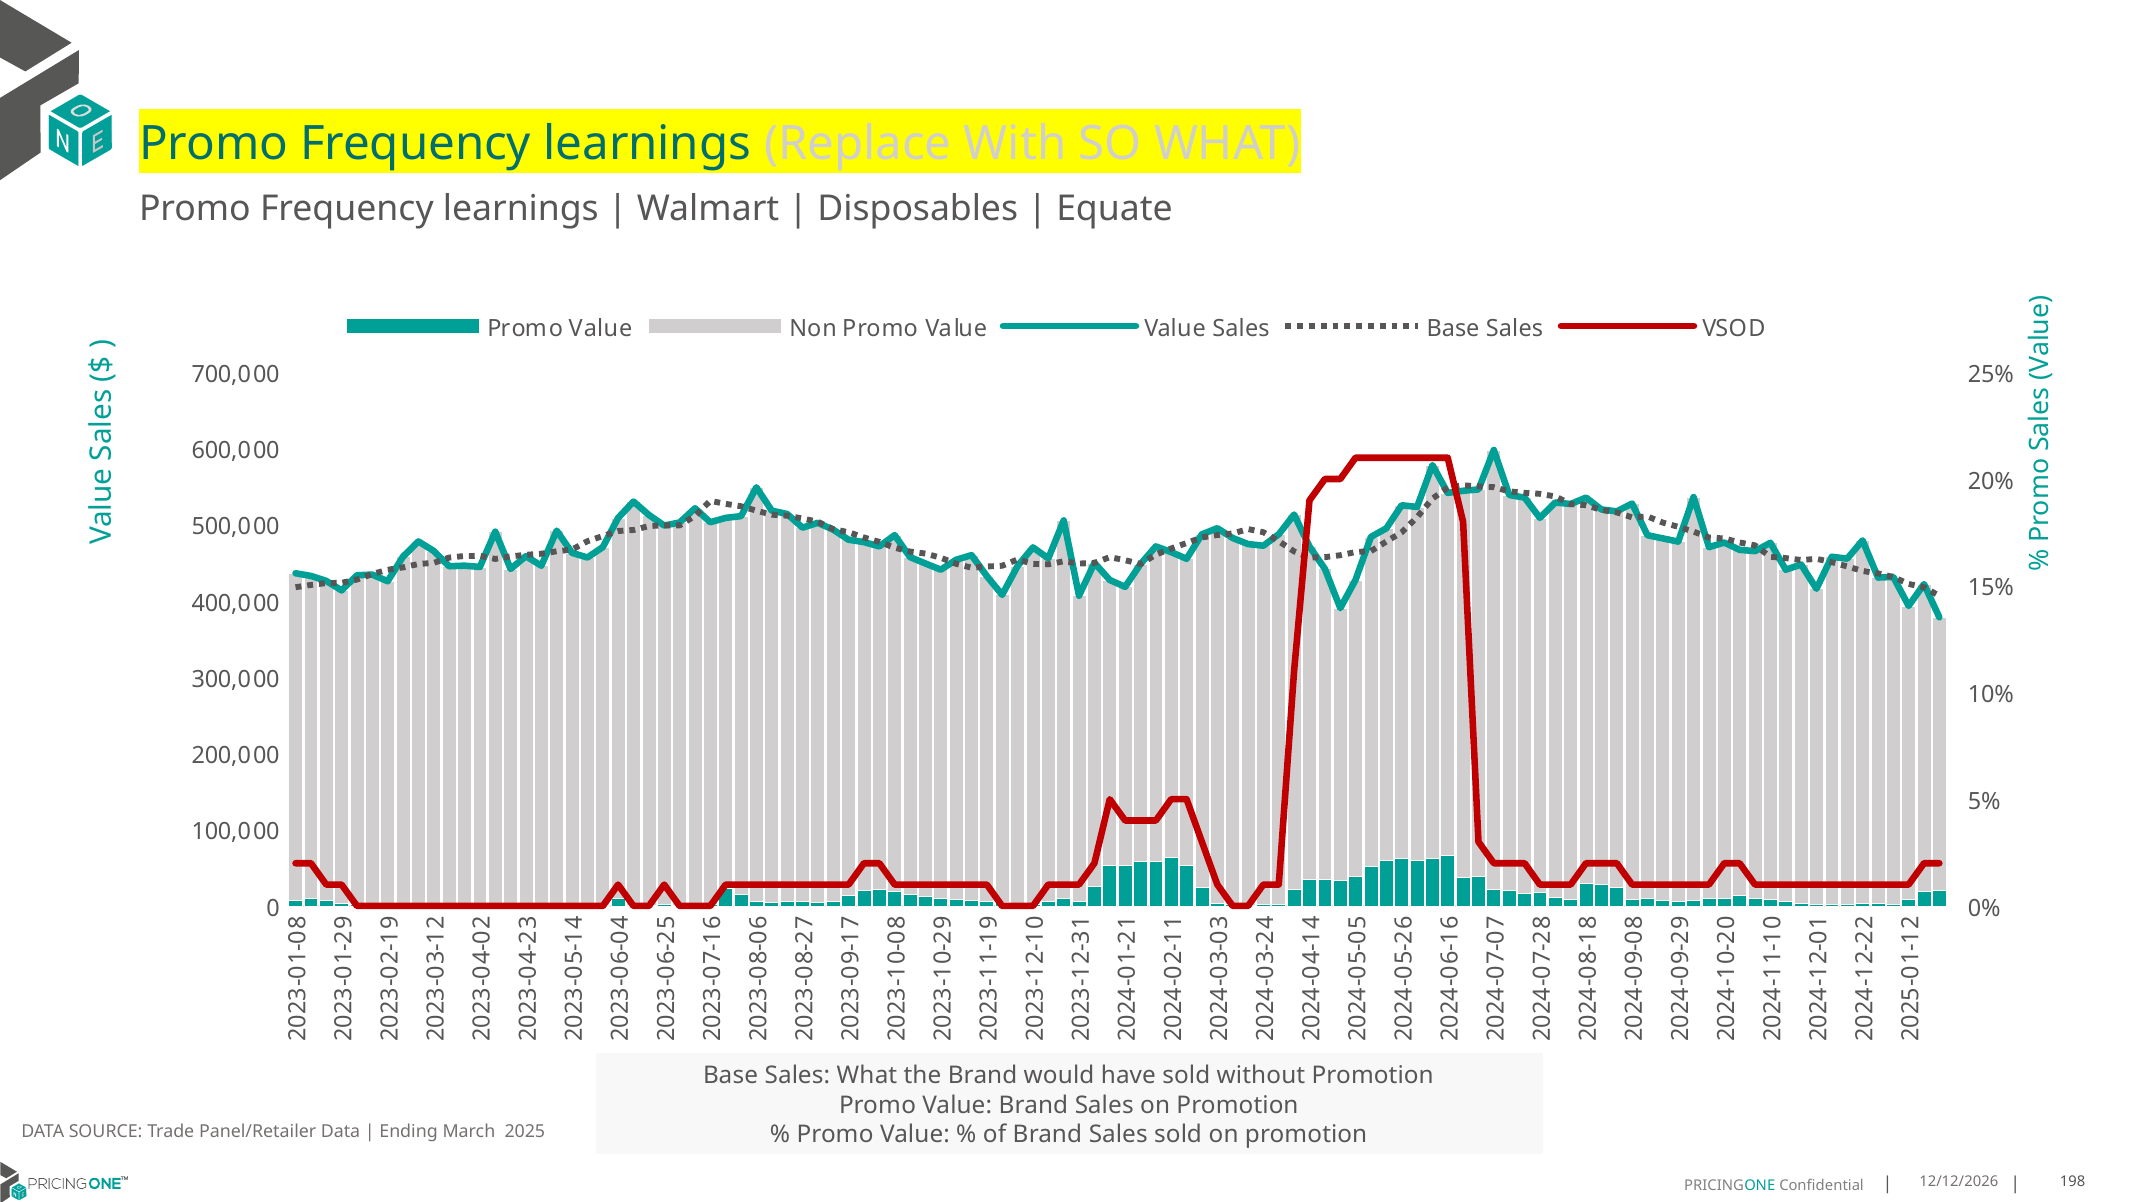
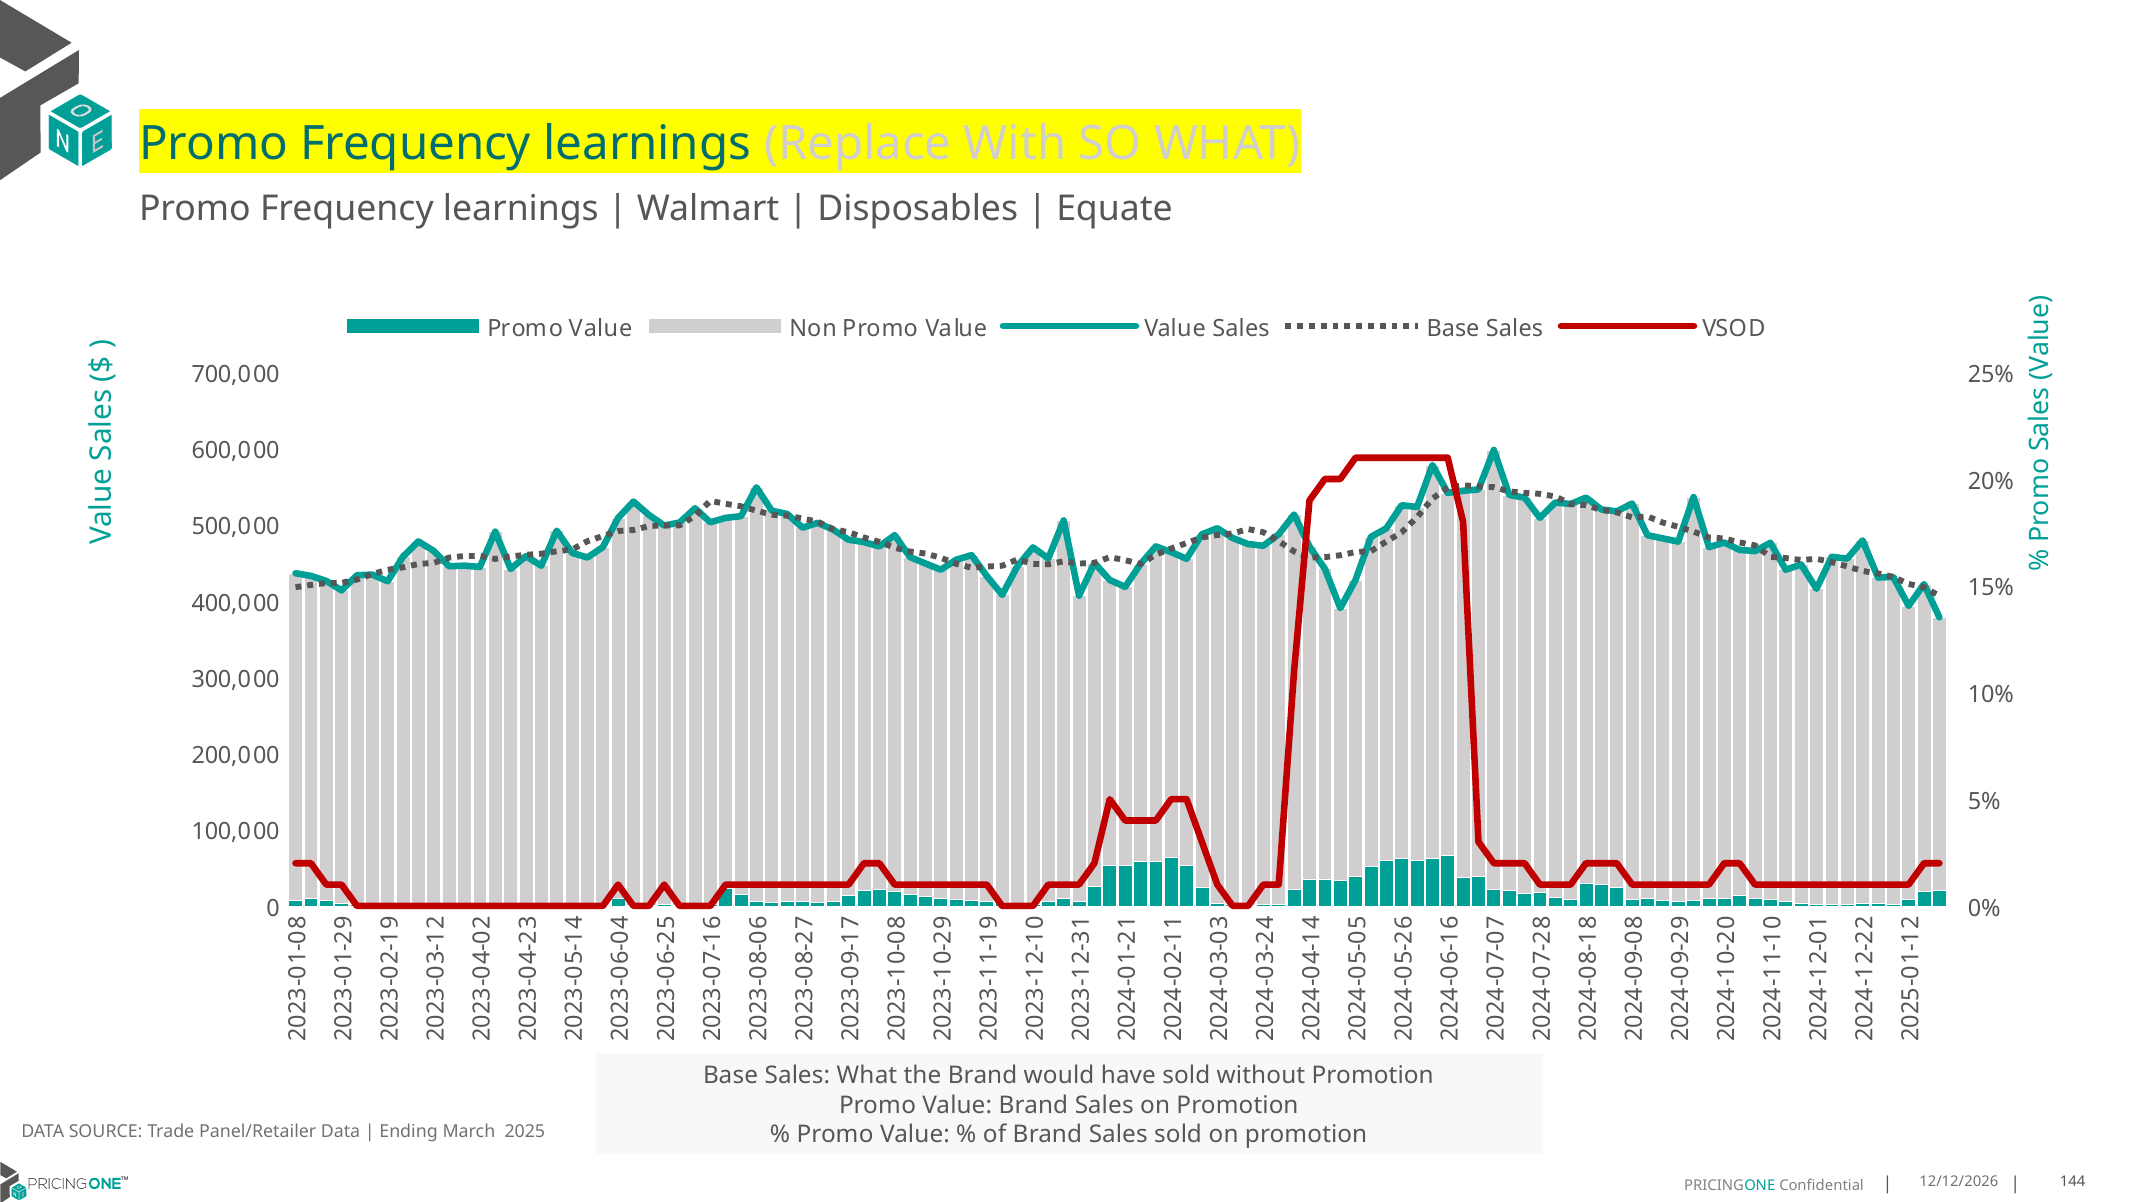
198: 198 -> 144 (2073, 1182)
